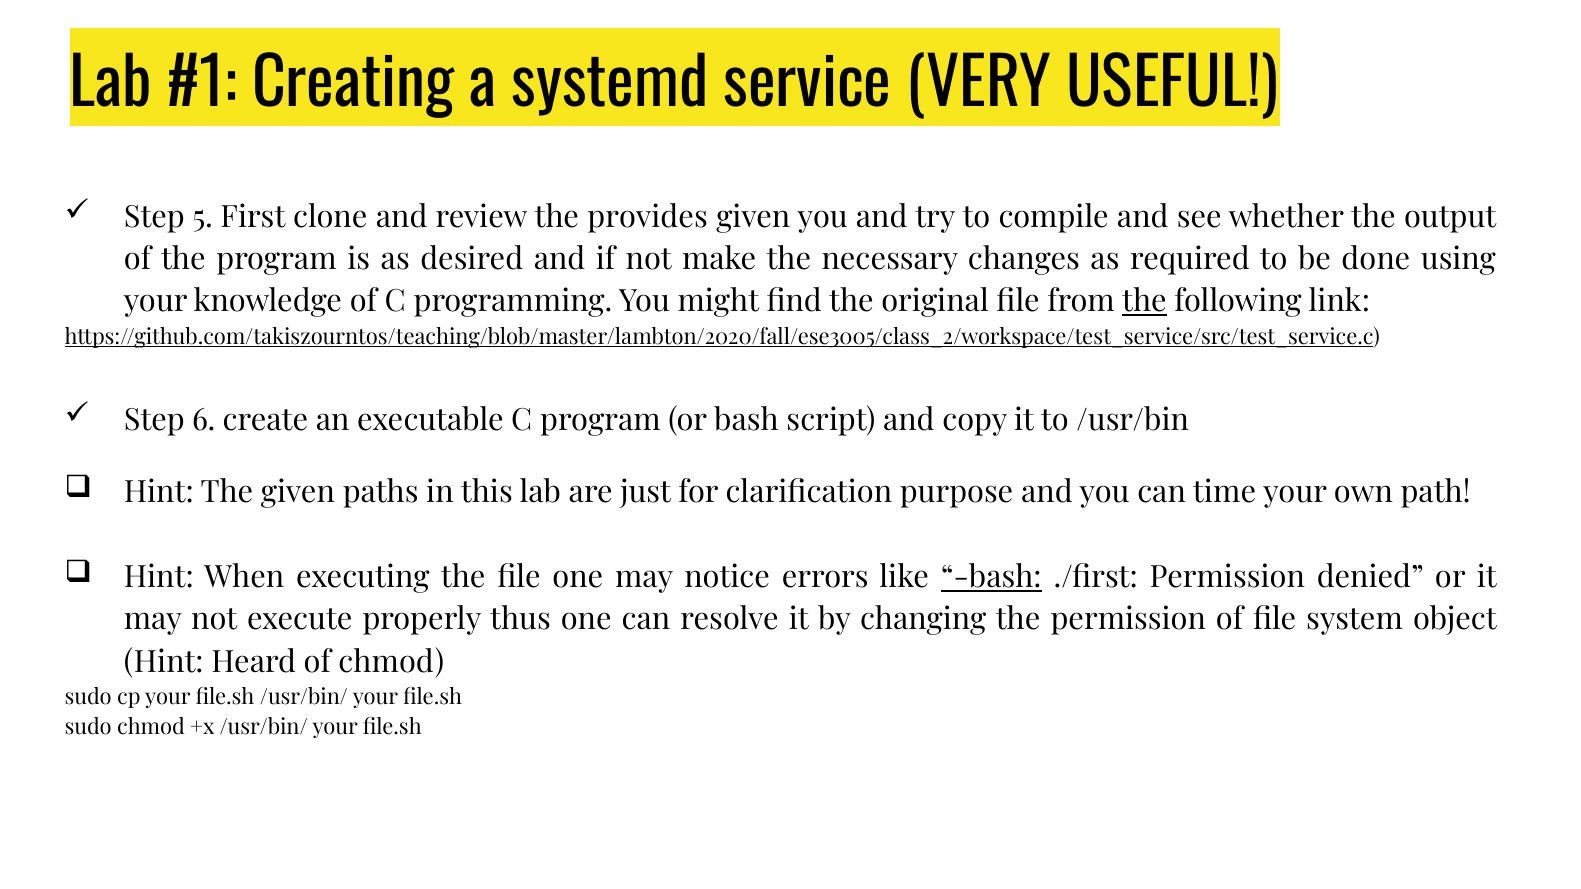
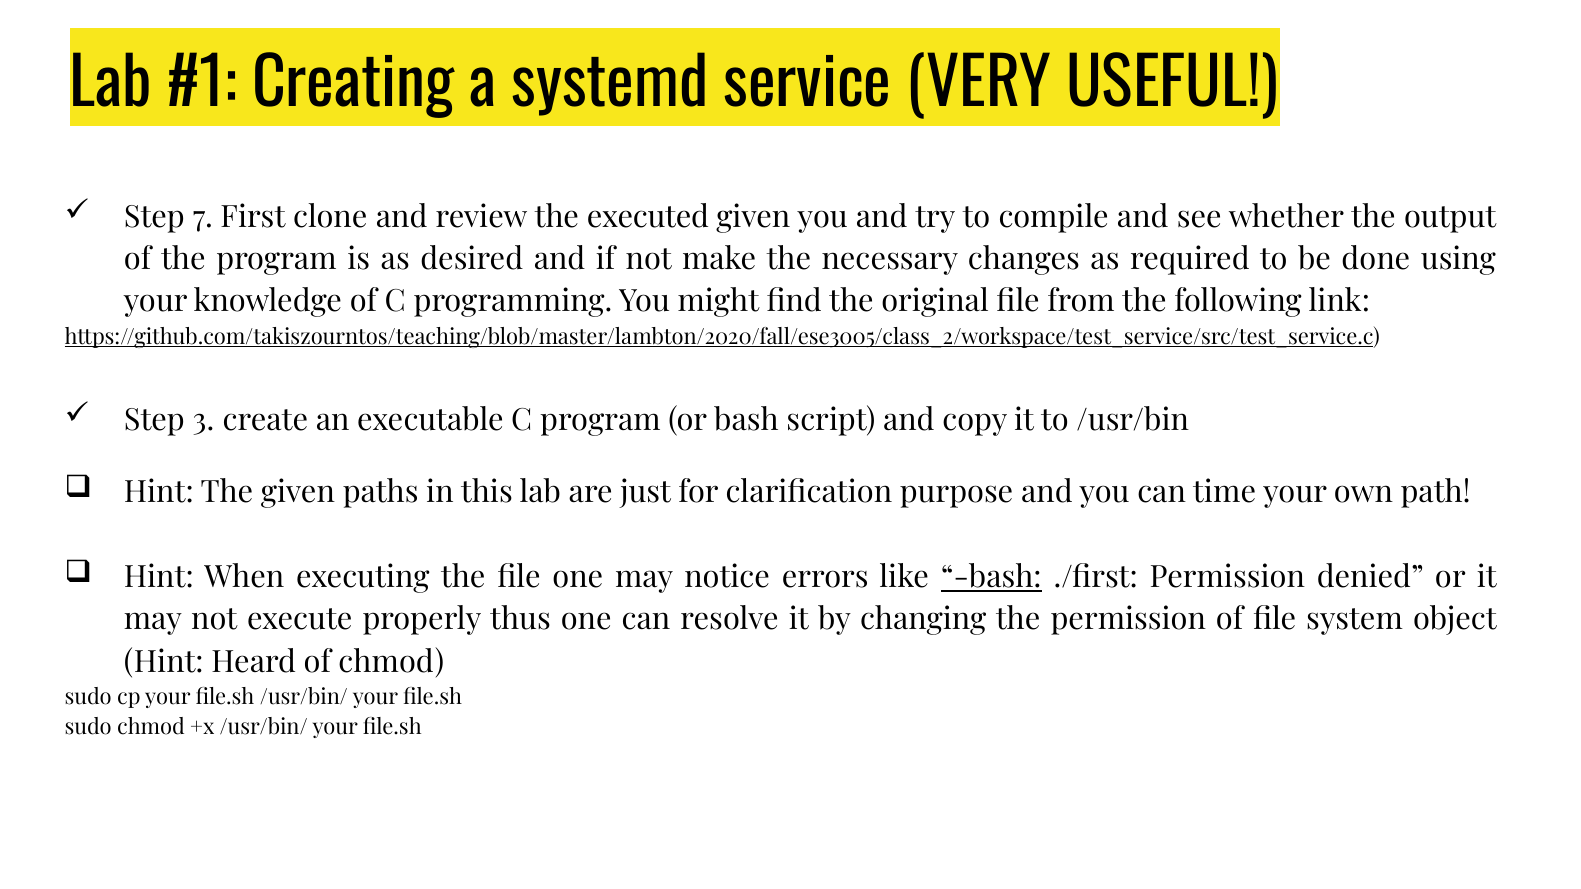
5: 5 -> 7 (203, 217)
provides: provides -> executed (648, 217)
the underline: present -> none (1144, 302)
6: 6 -> 3 (203, 420)
